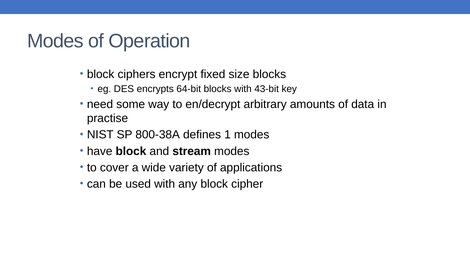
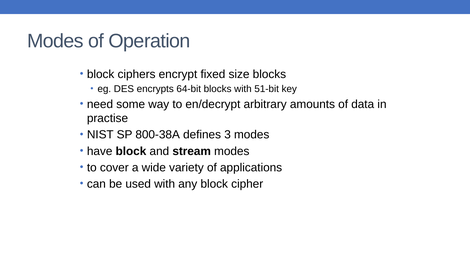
43-bit: 43-bit -> 51-bit (267, 89)
1: 1 -> 3 (228, 135)
